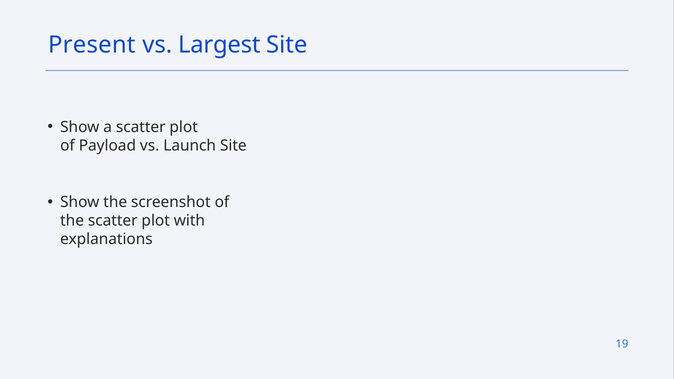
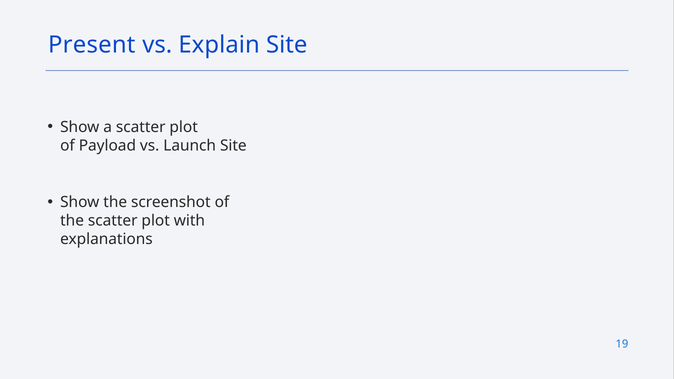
Largest: Largest -> Explain (219, 45)
